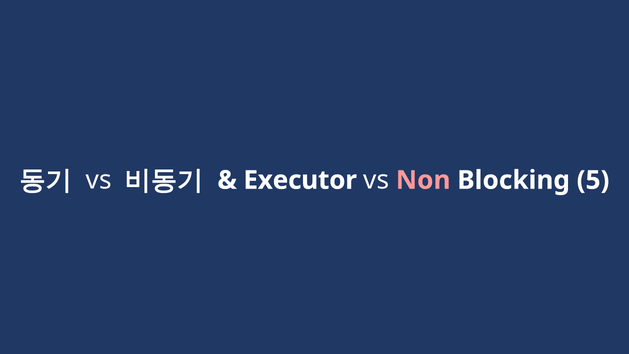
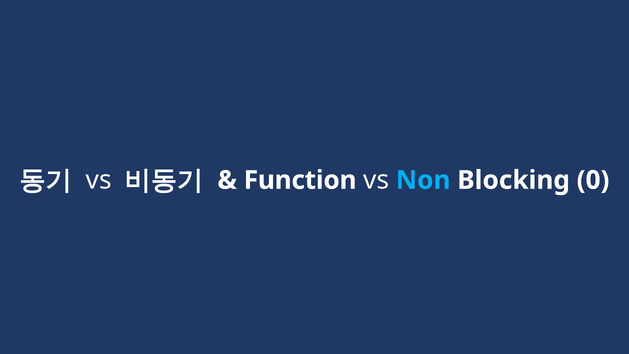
Executor: Executor -> Function (300, 180)
Non colour: pink -> light blue (423, 180)
5: 5 -> 0 (593, 180)
